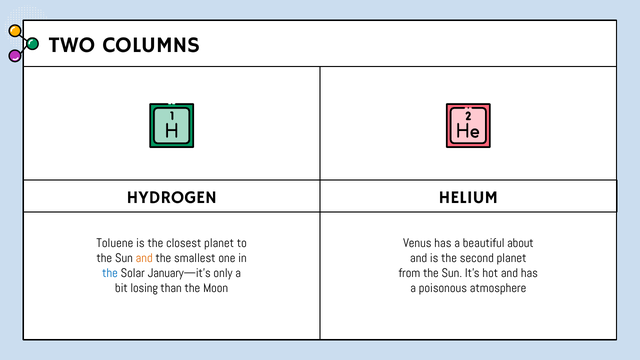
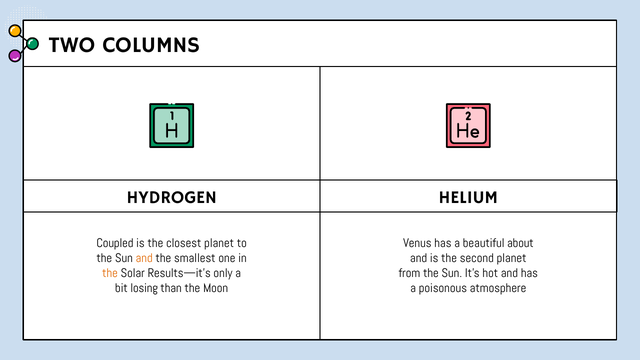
Toluene: Toluene -> Coupled (115, 243)
the colour: blue -> orange (110, 273)
January—it’s: January—it’s -> Results—it’s (179, 273)
